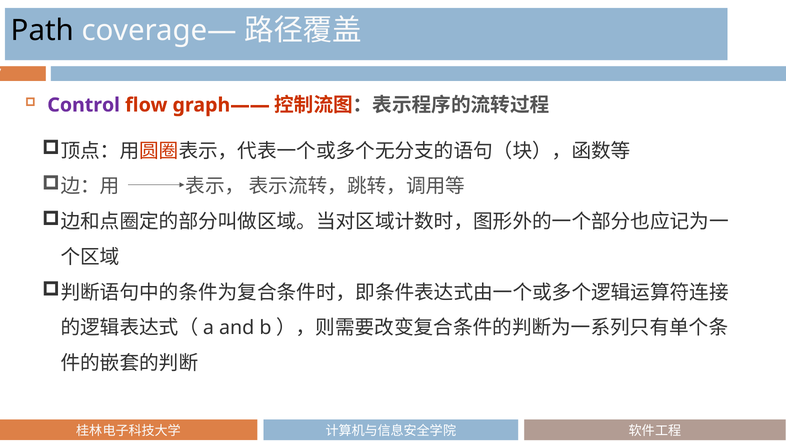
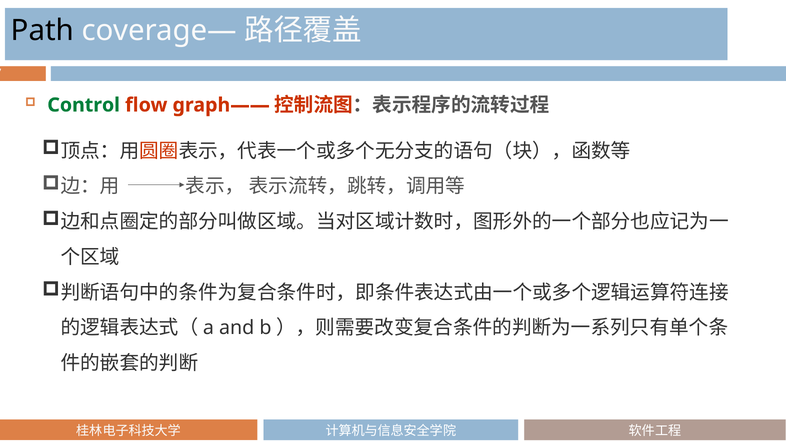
Control colour: purple -> green (84, 105)
